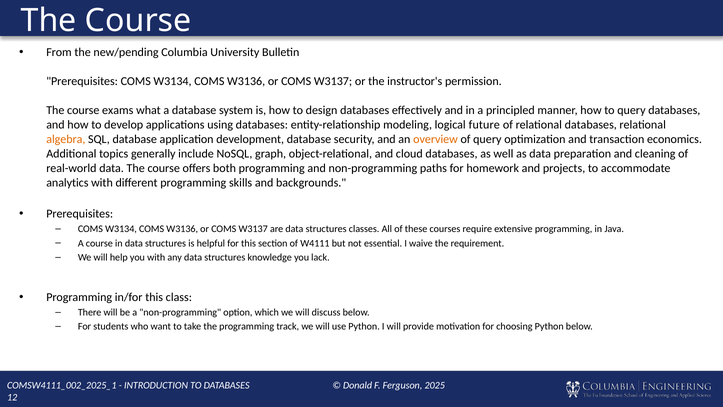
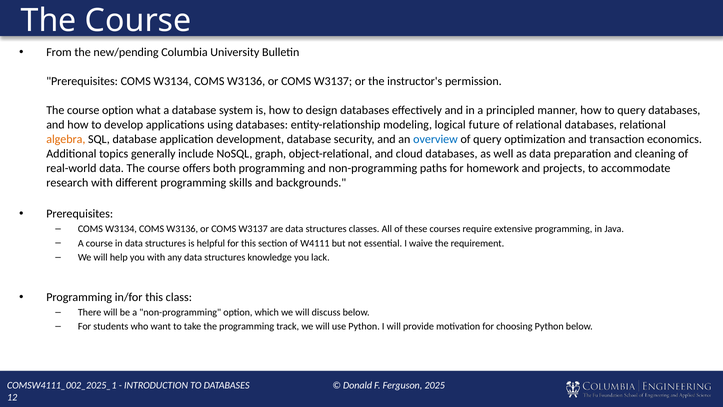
course exams: exams -> option (118, 110)
overview colour: orange -> blue (436, 139)
analytics: analytics -> research (67, 182)
